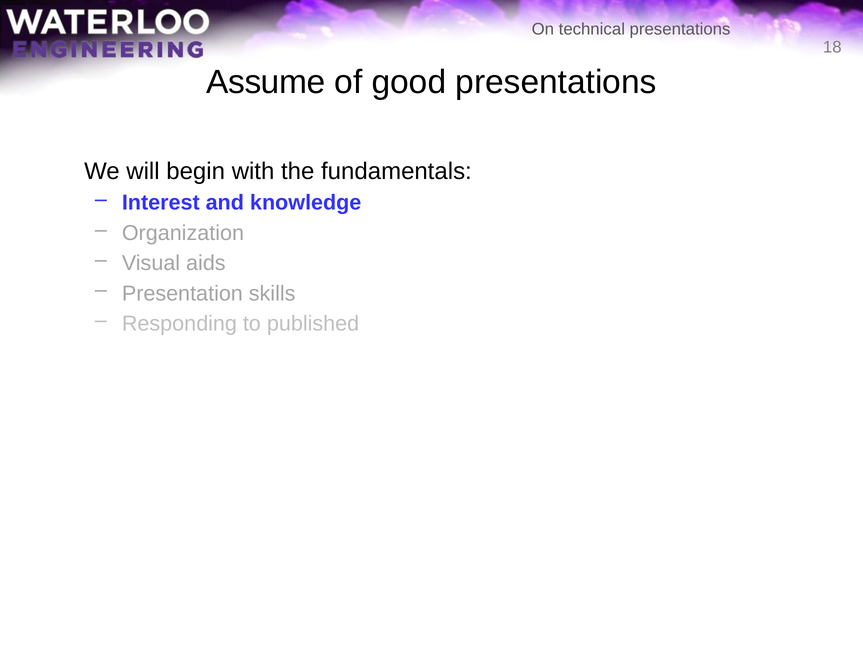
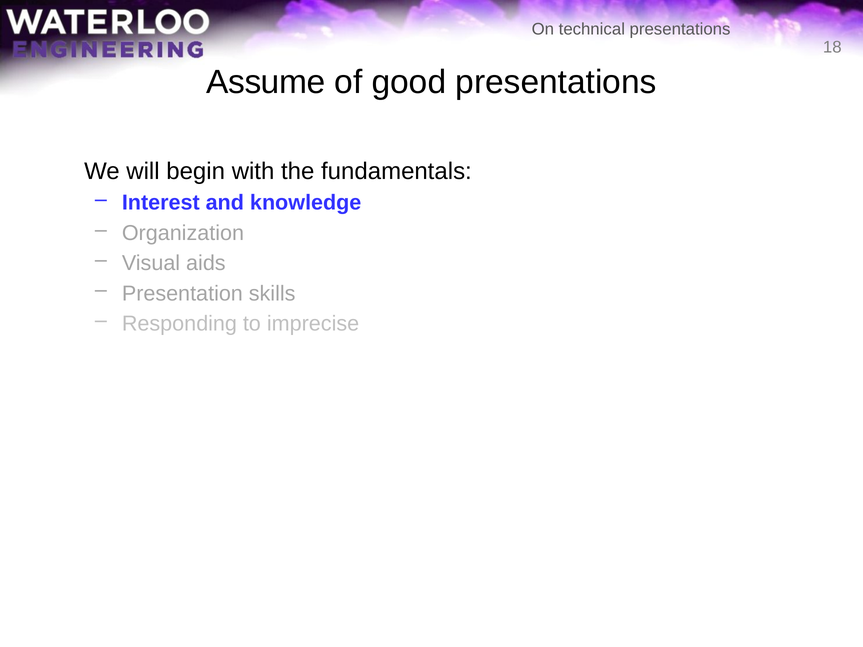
published: published -> imprecise (313, 324)
